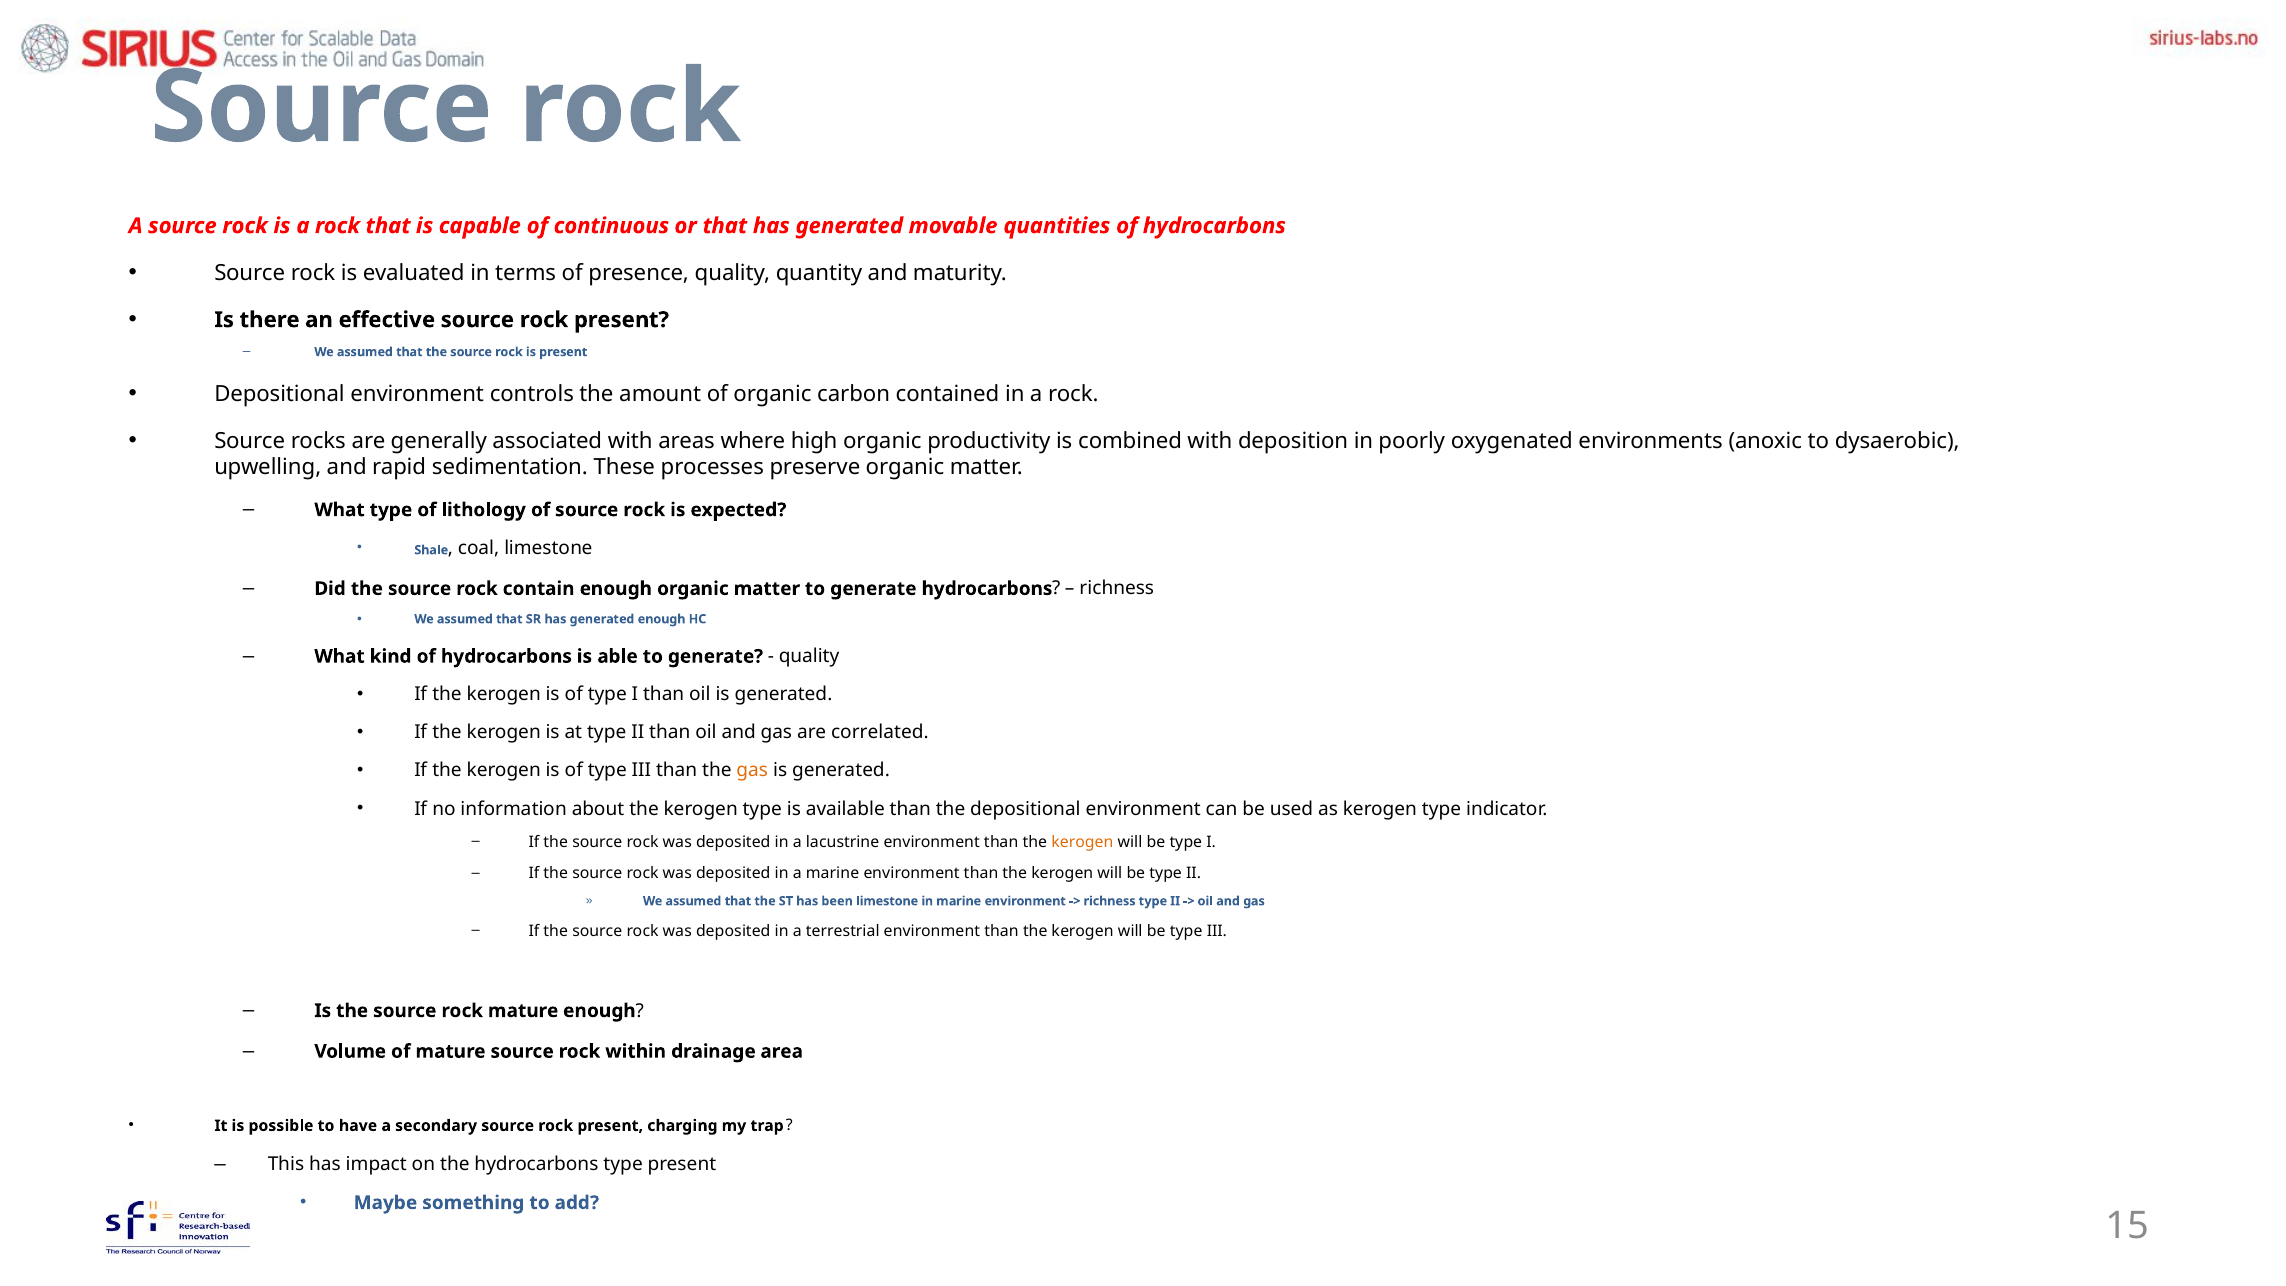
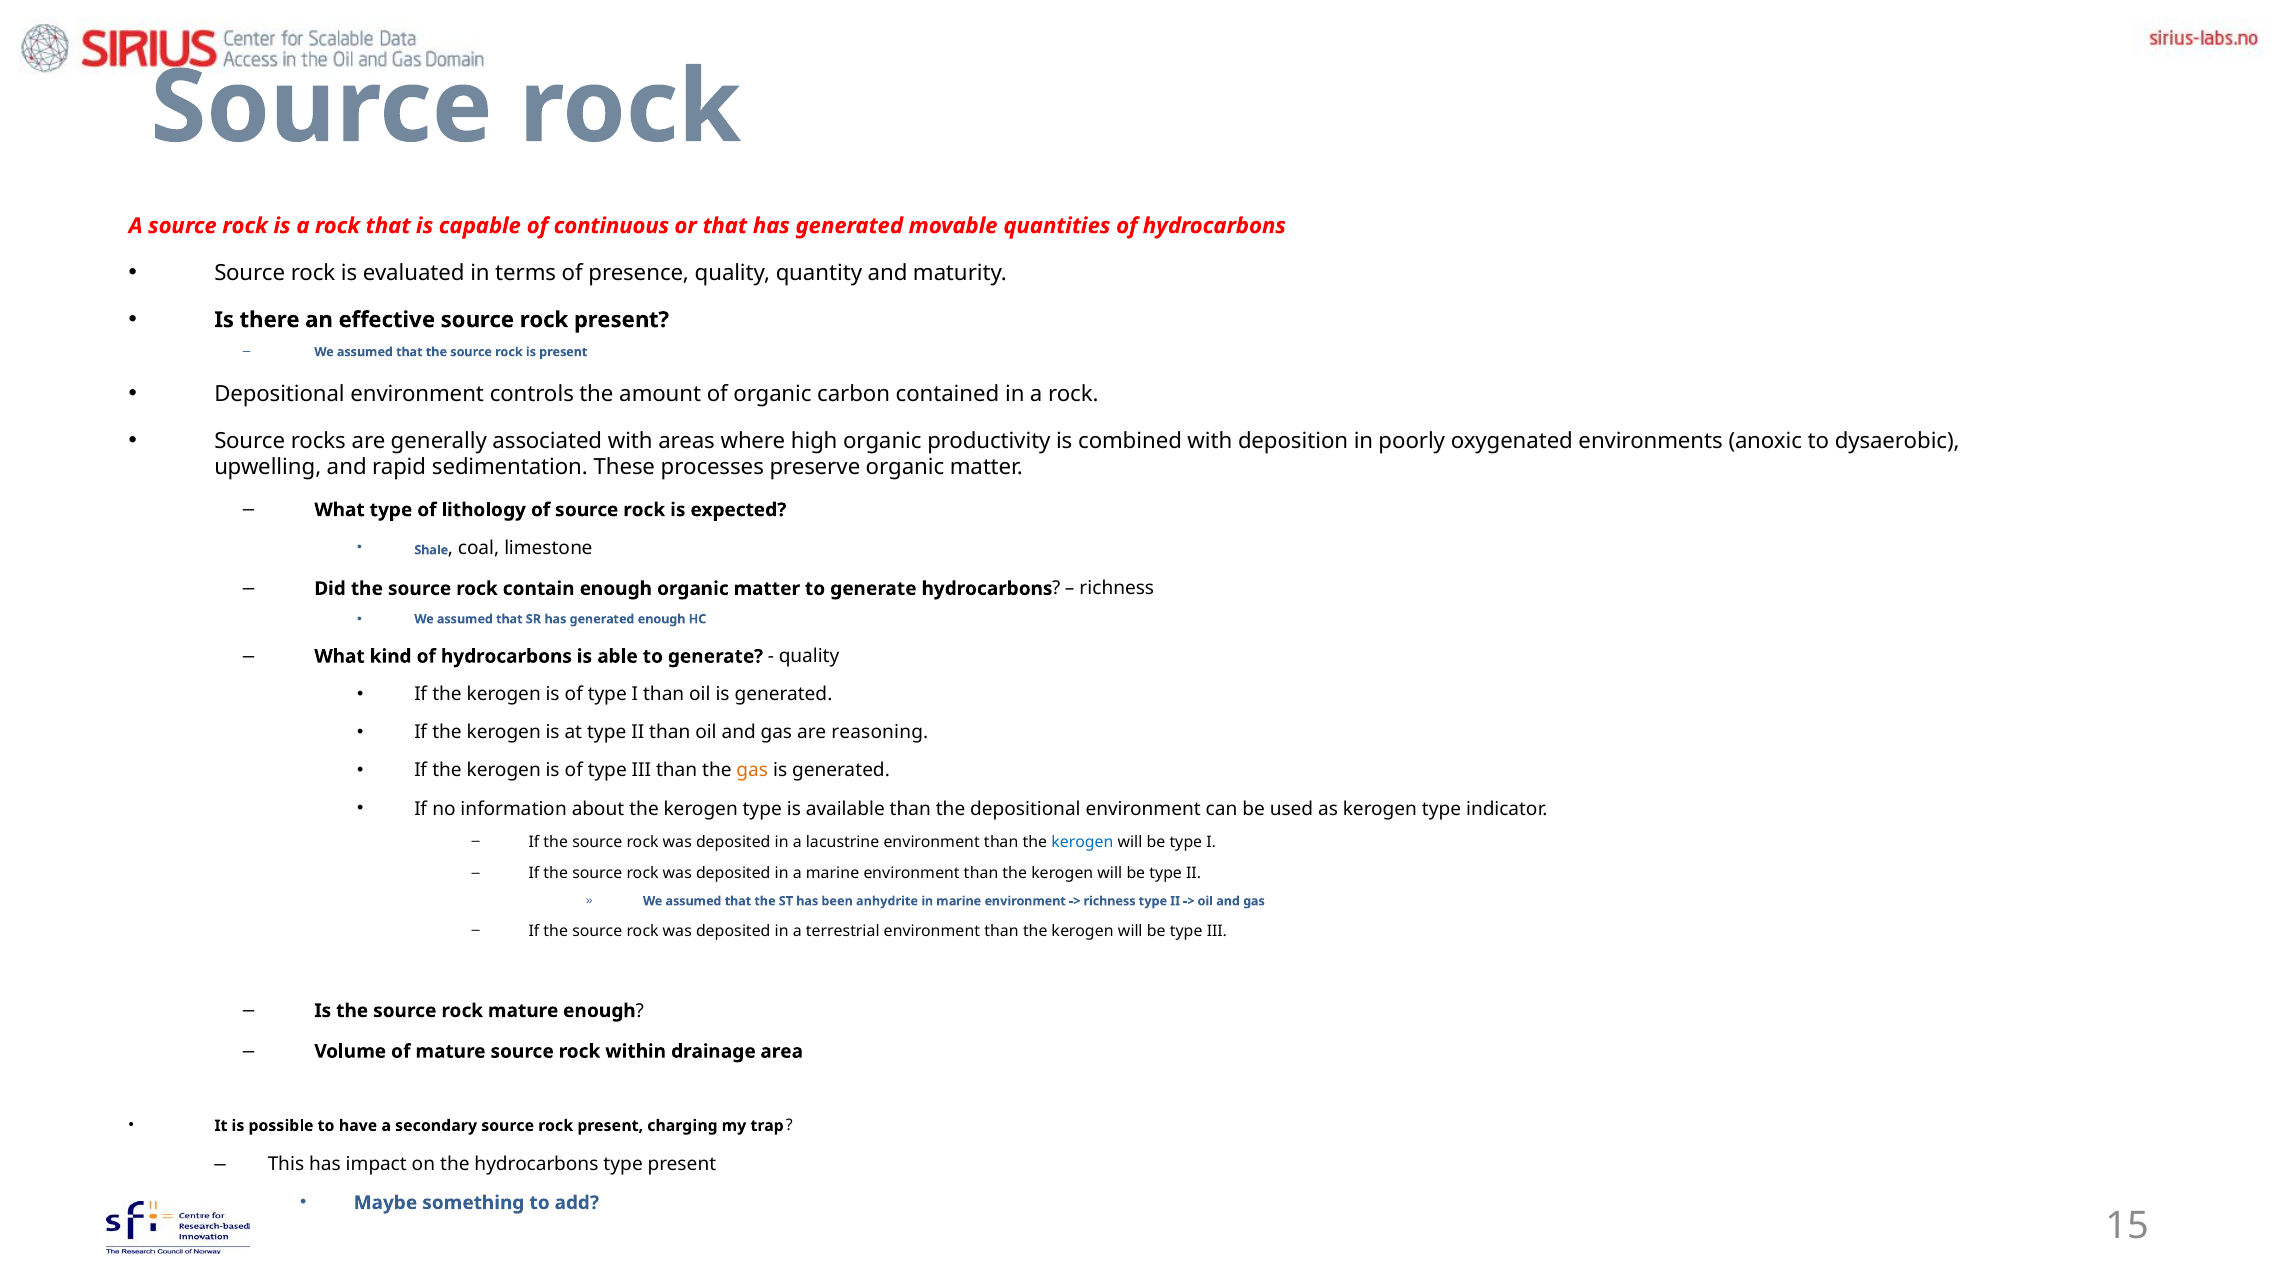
correlated: correlated -> reasoning (880, 733)
kerogen colour: orange -> blue (1082, 842)
been limestone: limestone -> anhydrite (887, 901)
